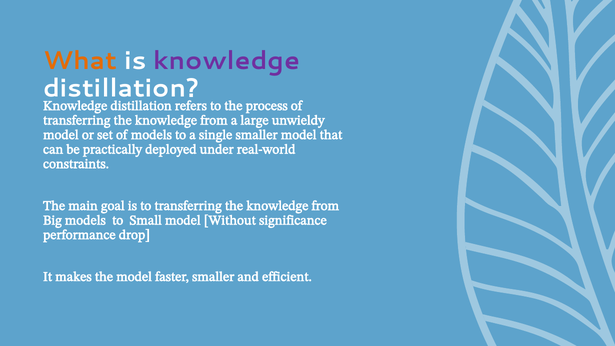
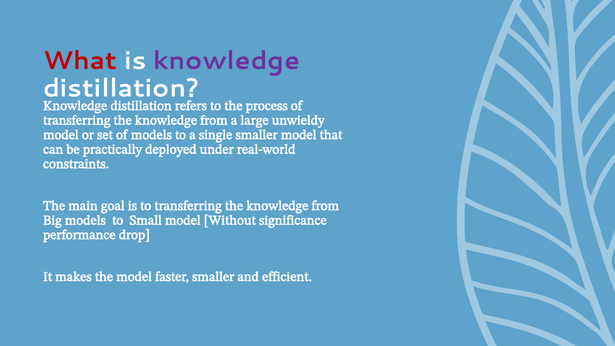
What colour: orange -> red (80, 61)
